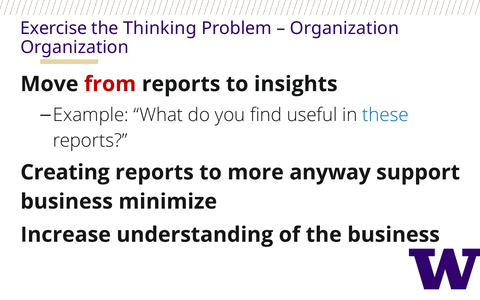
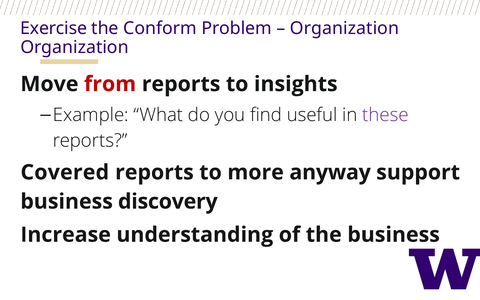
Thinking: Thinking -> Conform (160, 28)
these colour: blue -> purple (385, 115)
Creating: Creating -> Covered (65, 172)
minimize: minimize -> discovery (168, 202)
